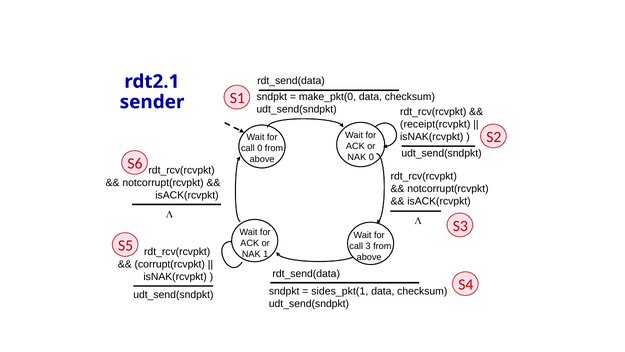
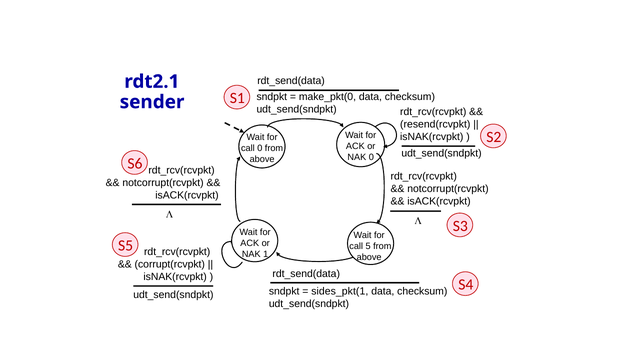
receipt(rcvpkt: receipt(rcvpkt -> resend(rcvpkt (435, 124)
3: 3 -> 5 (368, 246)
